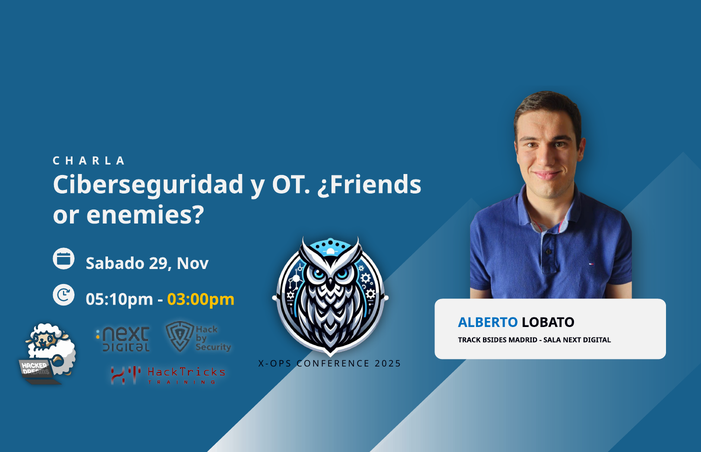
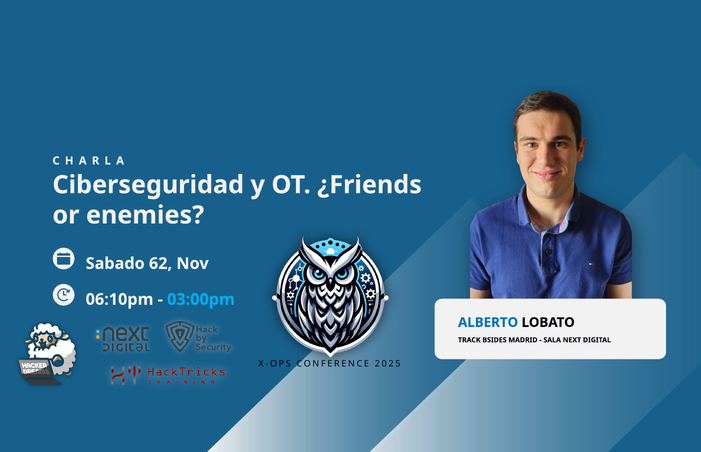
29: 29 -> 62 (161, 263)
05:10pm: 05:10pm -> 06:10pm (120, 299)
03:00pm colour: yellow -> light blue (201, 299)
